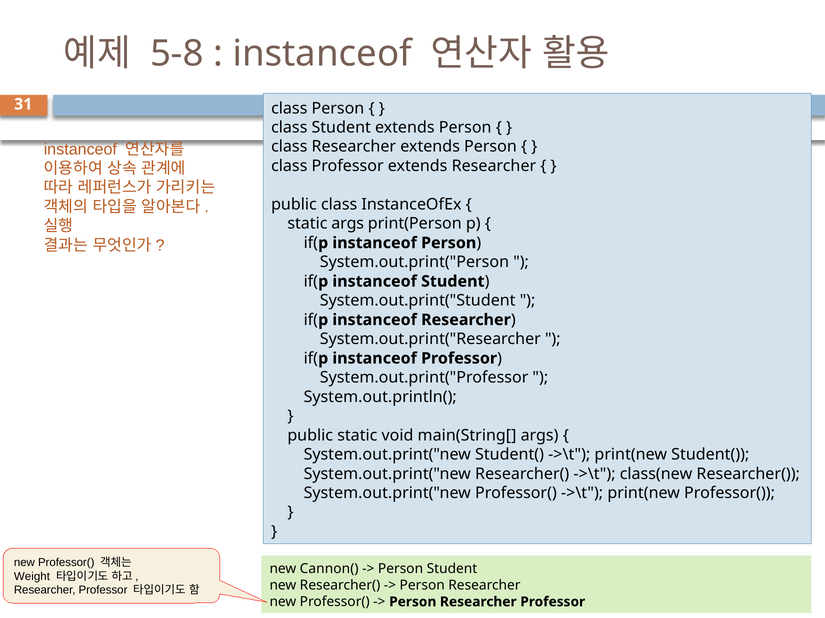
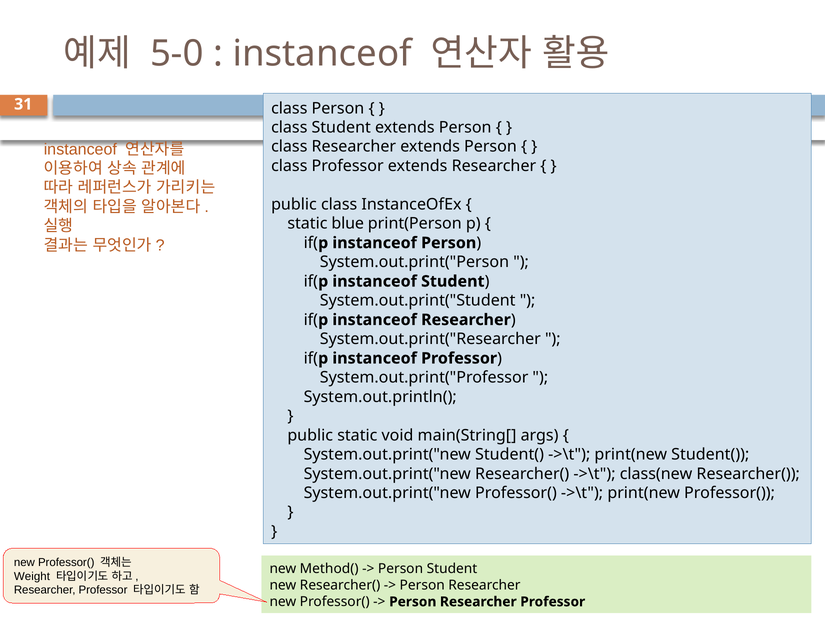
5-8: 5-8 -> 5-0 (177, 54)
static args: args -> blue (348, 224)
Cannon(: Cannon( -> Method( (329, 569)
